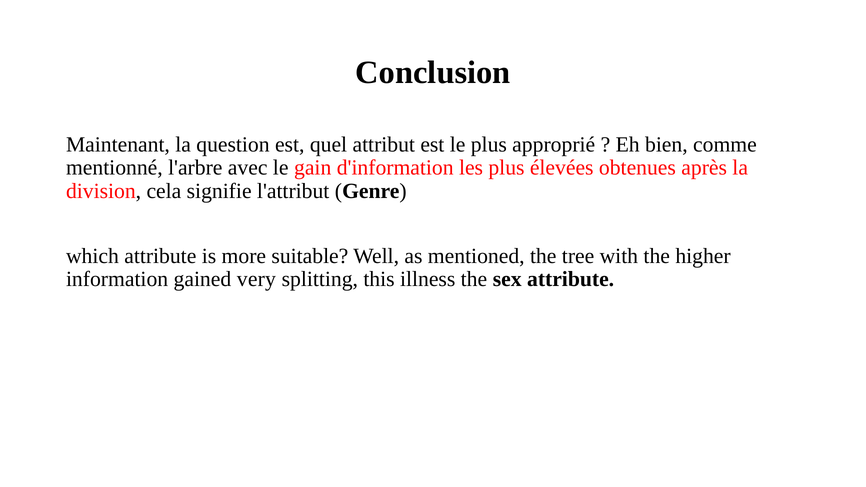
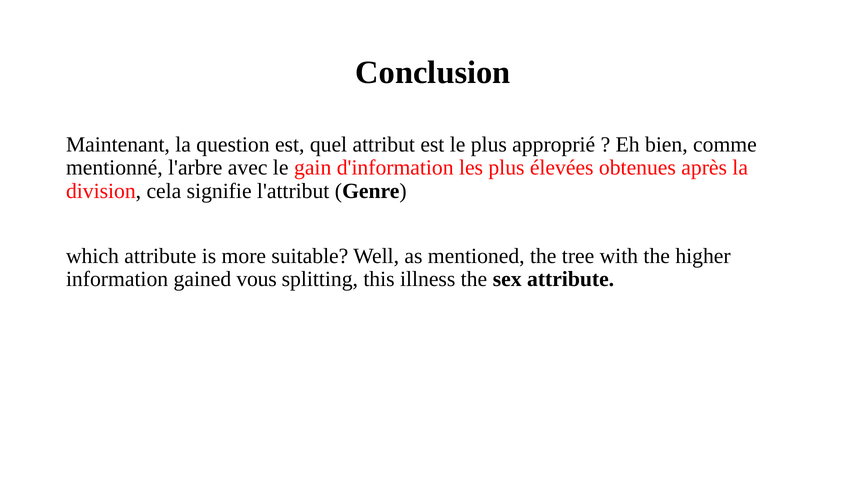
very: very -> vous (257, 279)
